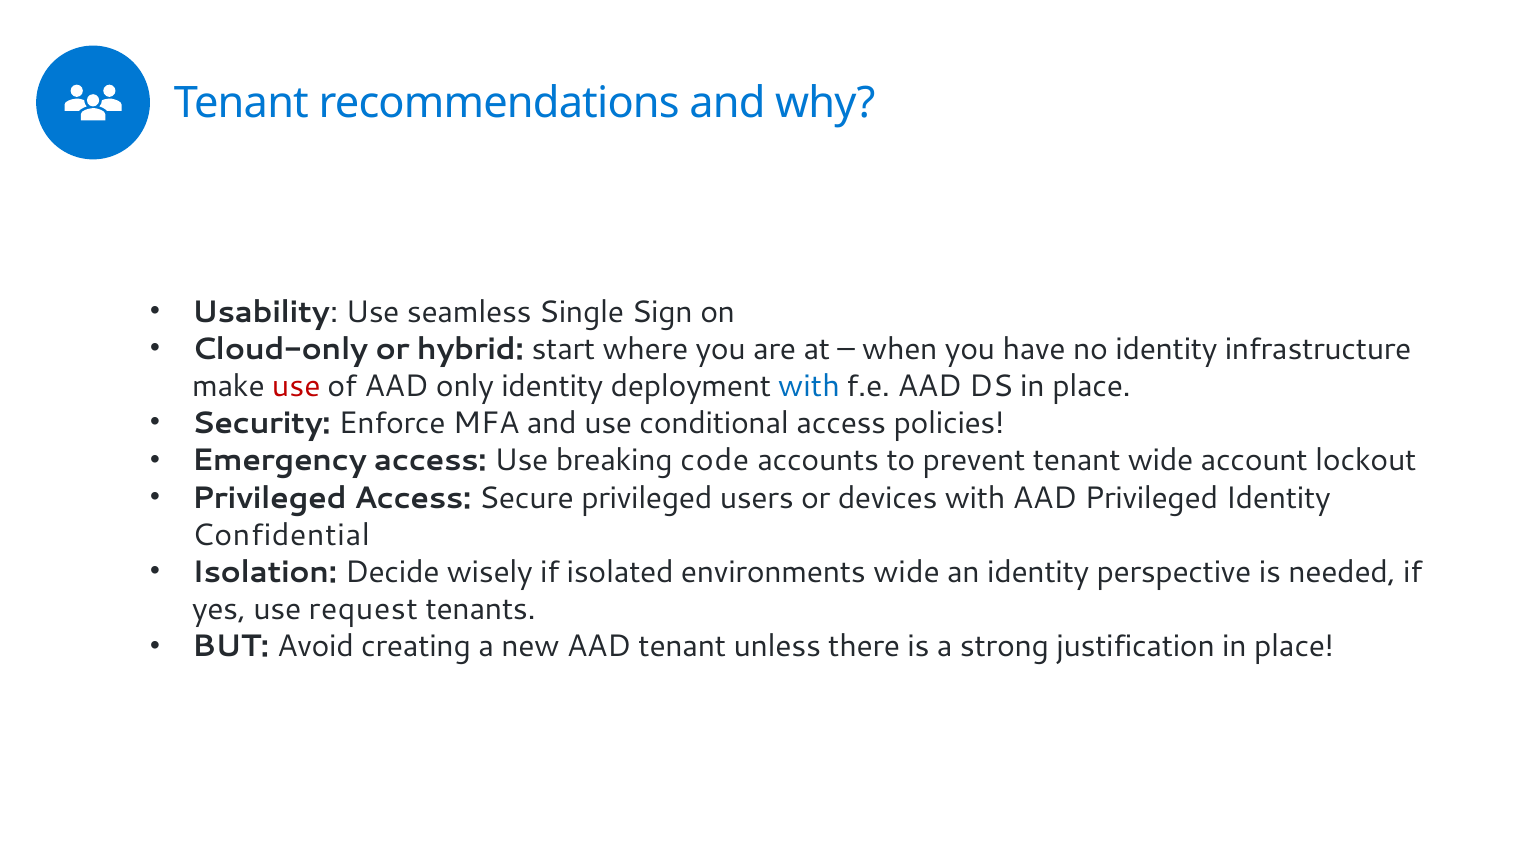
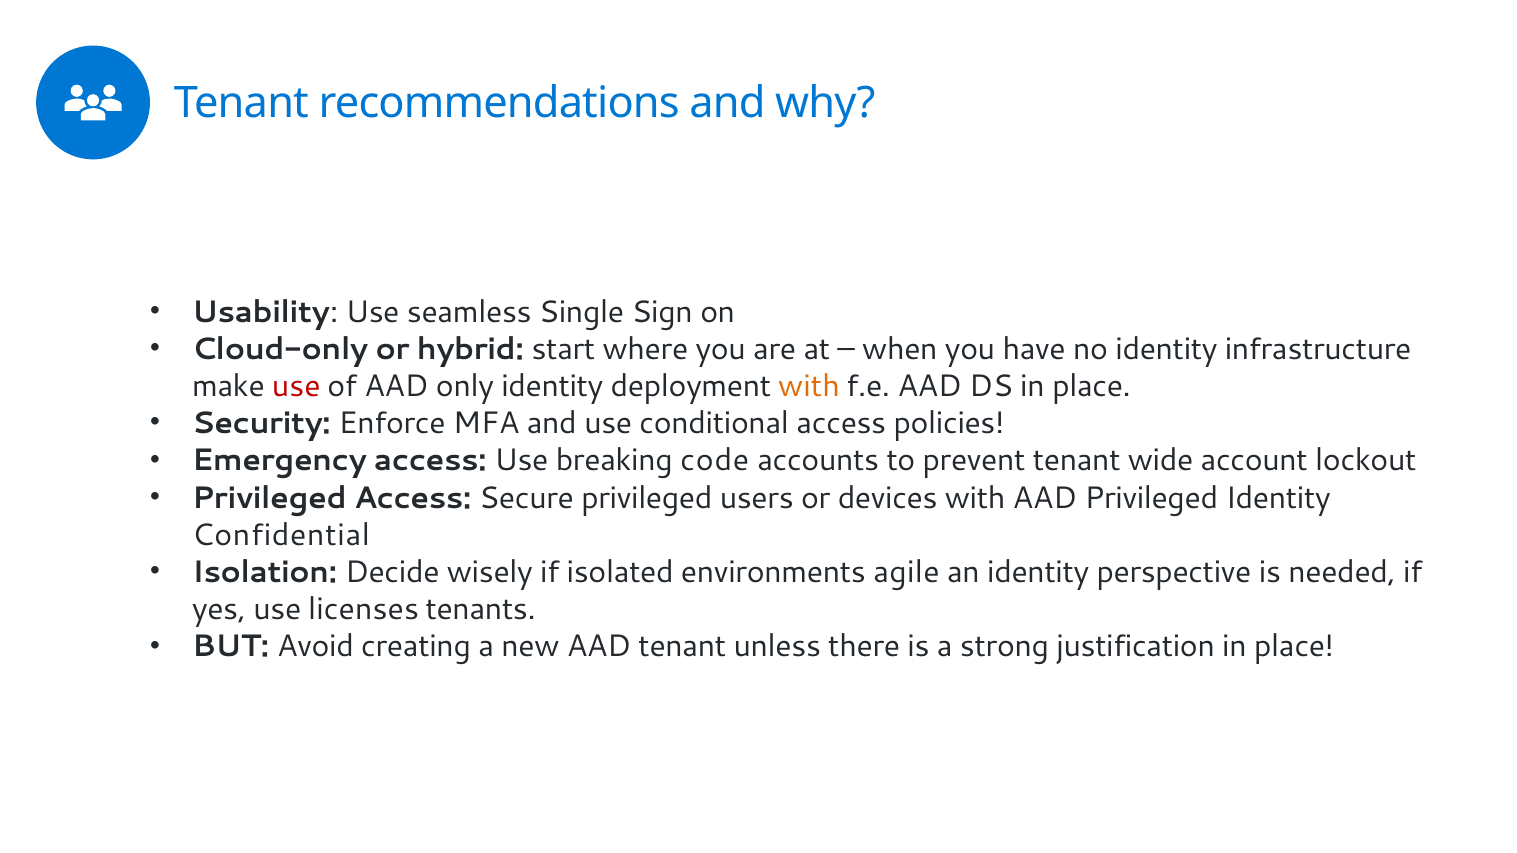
with colour: blue -> orange (809, 386)
environments wide: wide -> agile (906, 572)
request: request -> licenses (364, 610)
